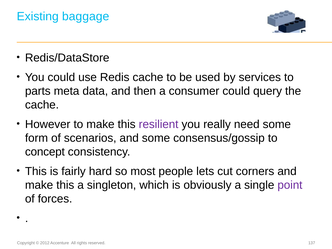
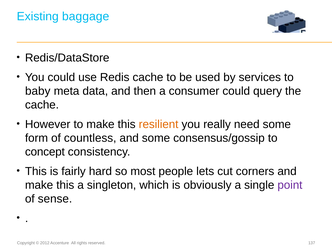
parts: parts -> baby (38, 91)
resilient colour: purple -> orange (159, 124)
scenarios: scenarios -> countless (90, 138)
forces: forces -> sense (55, 199)
